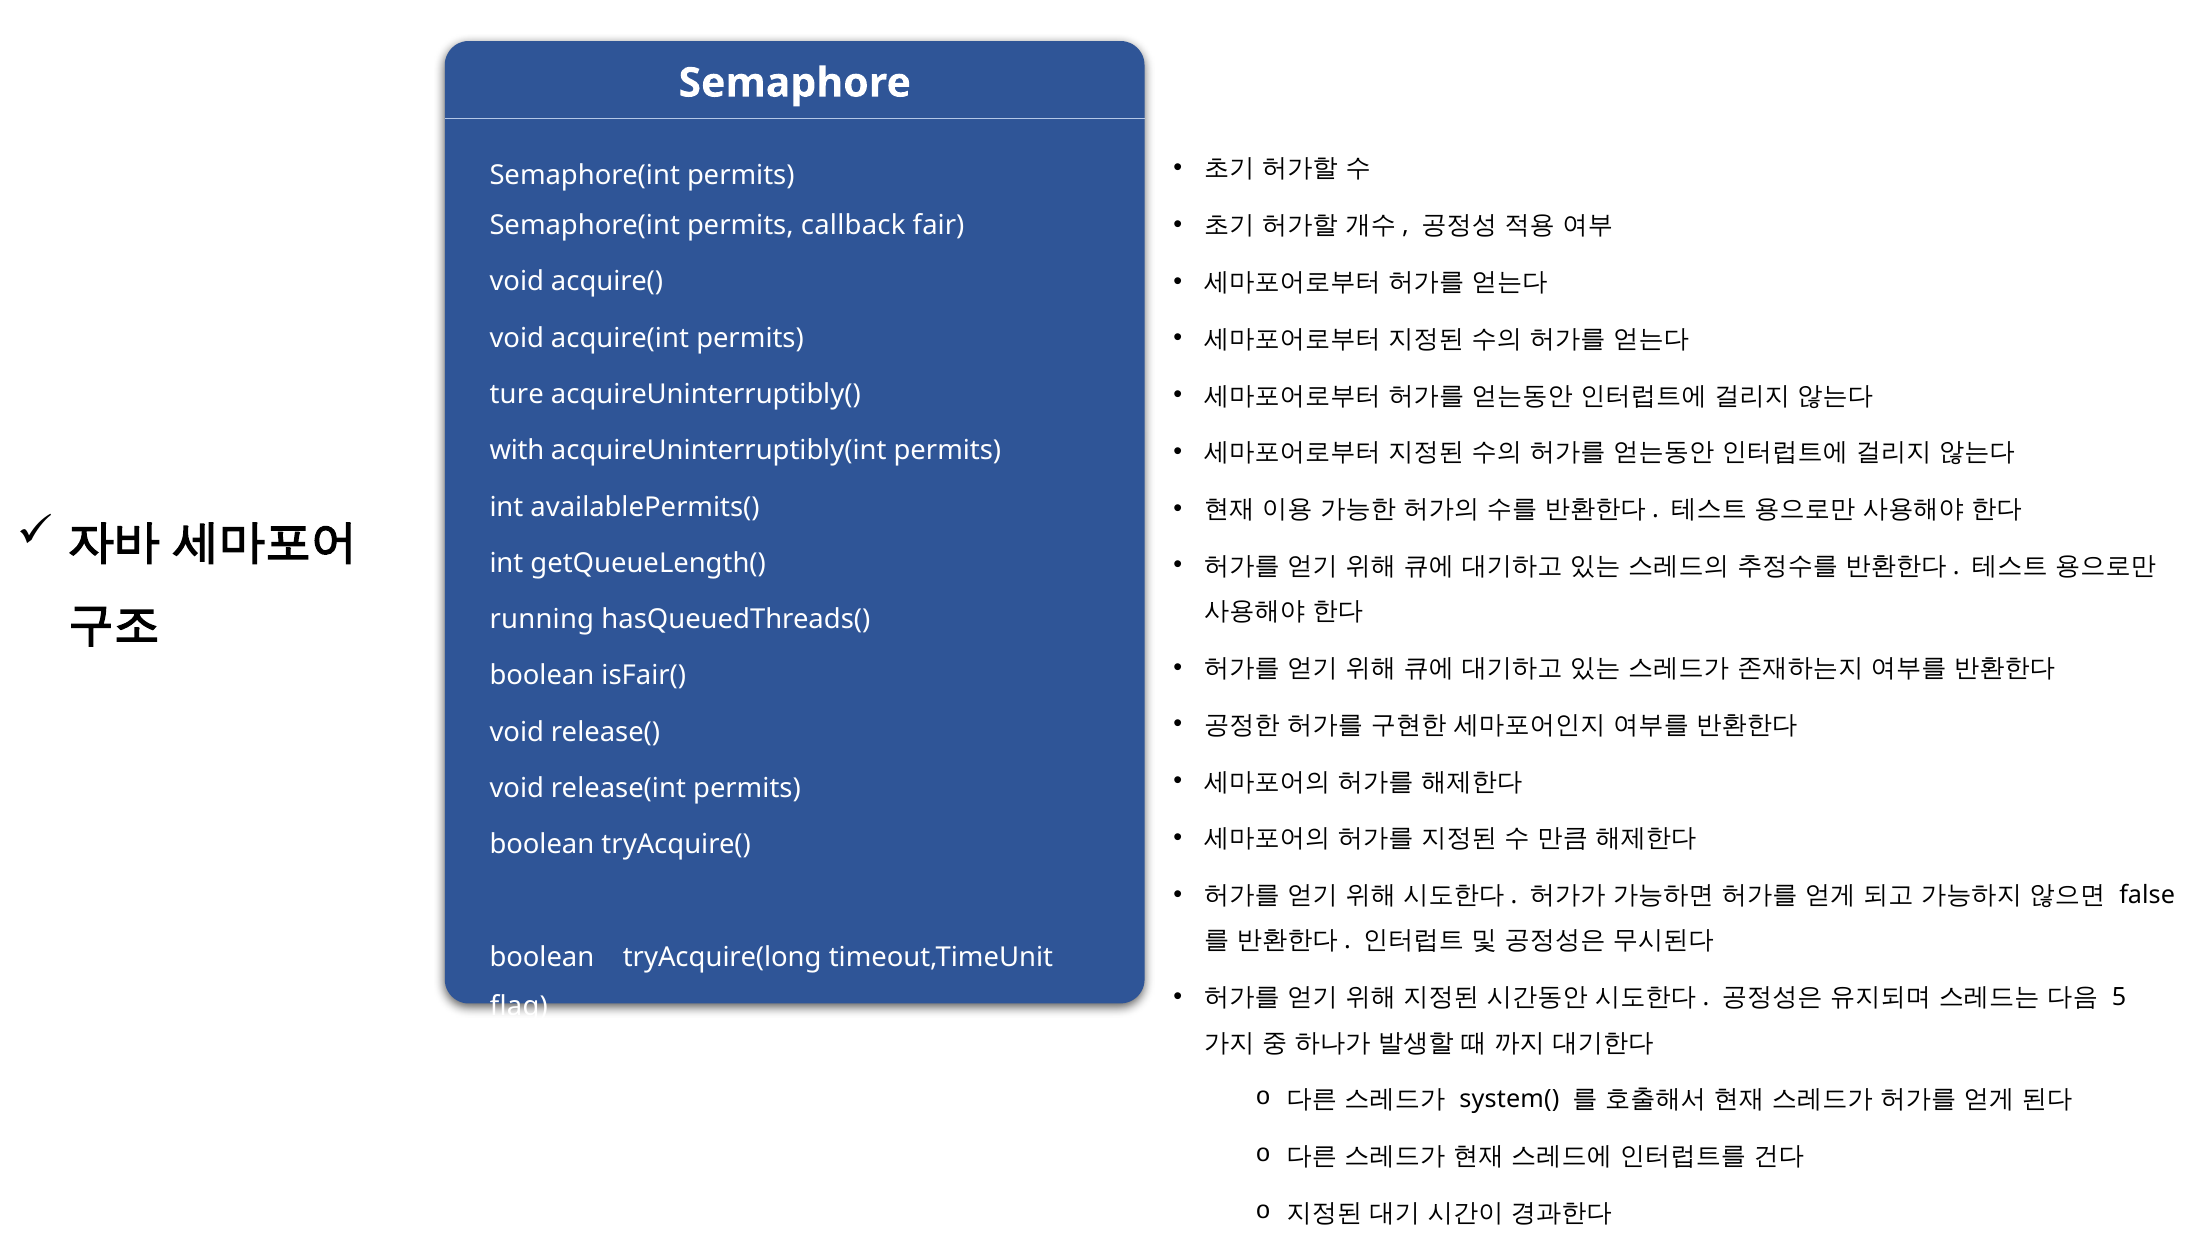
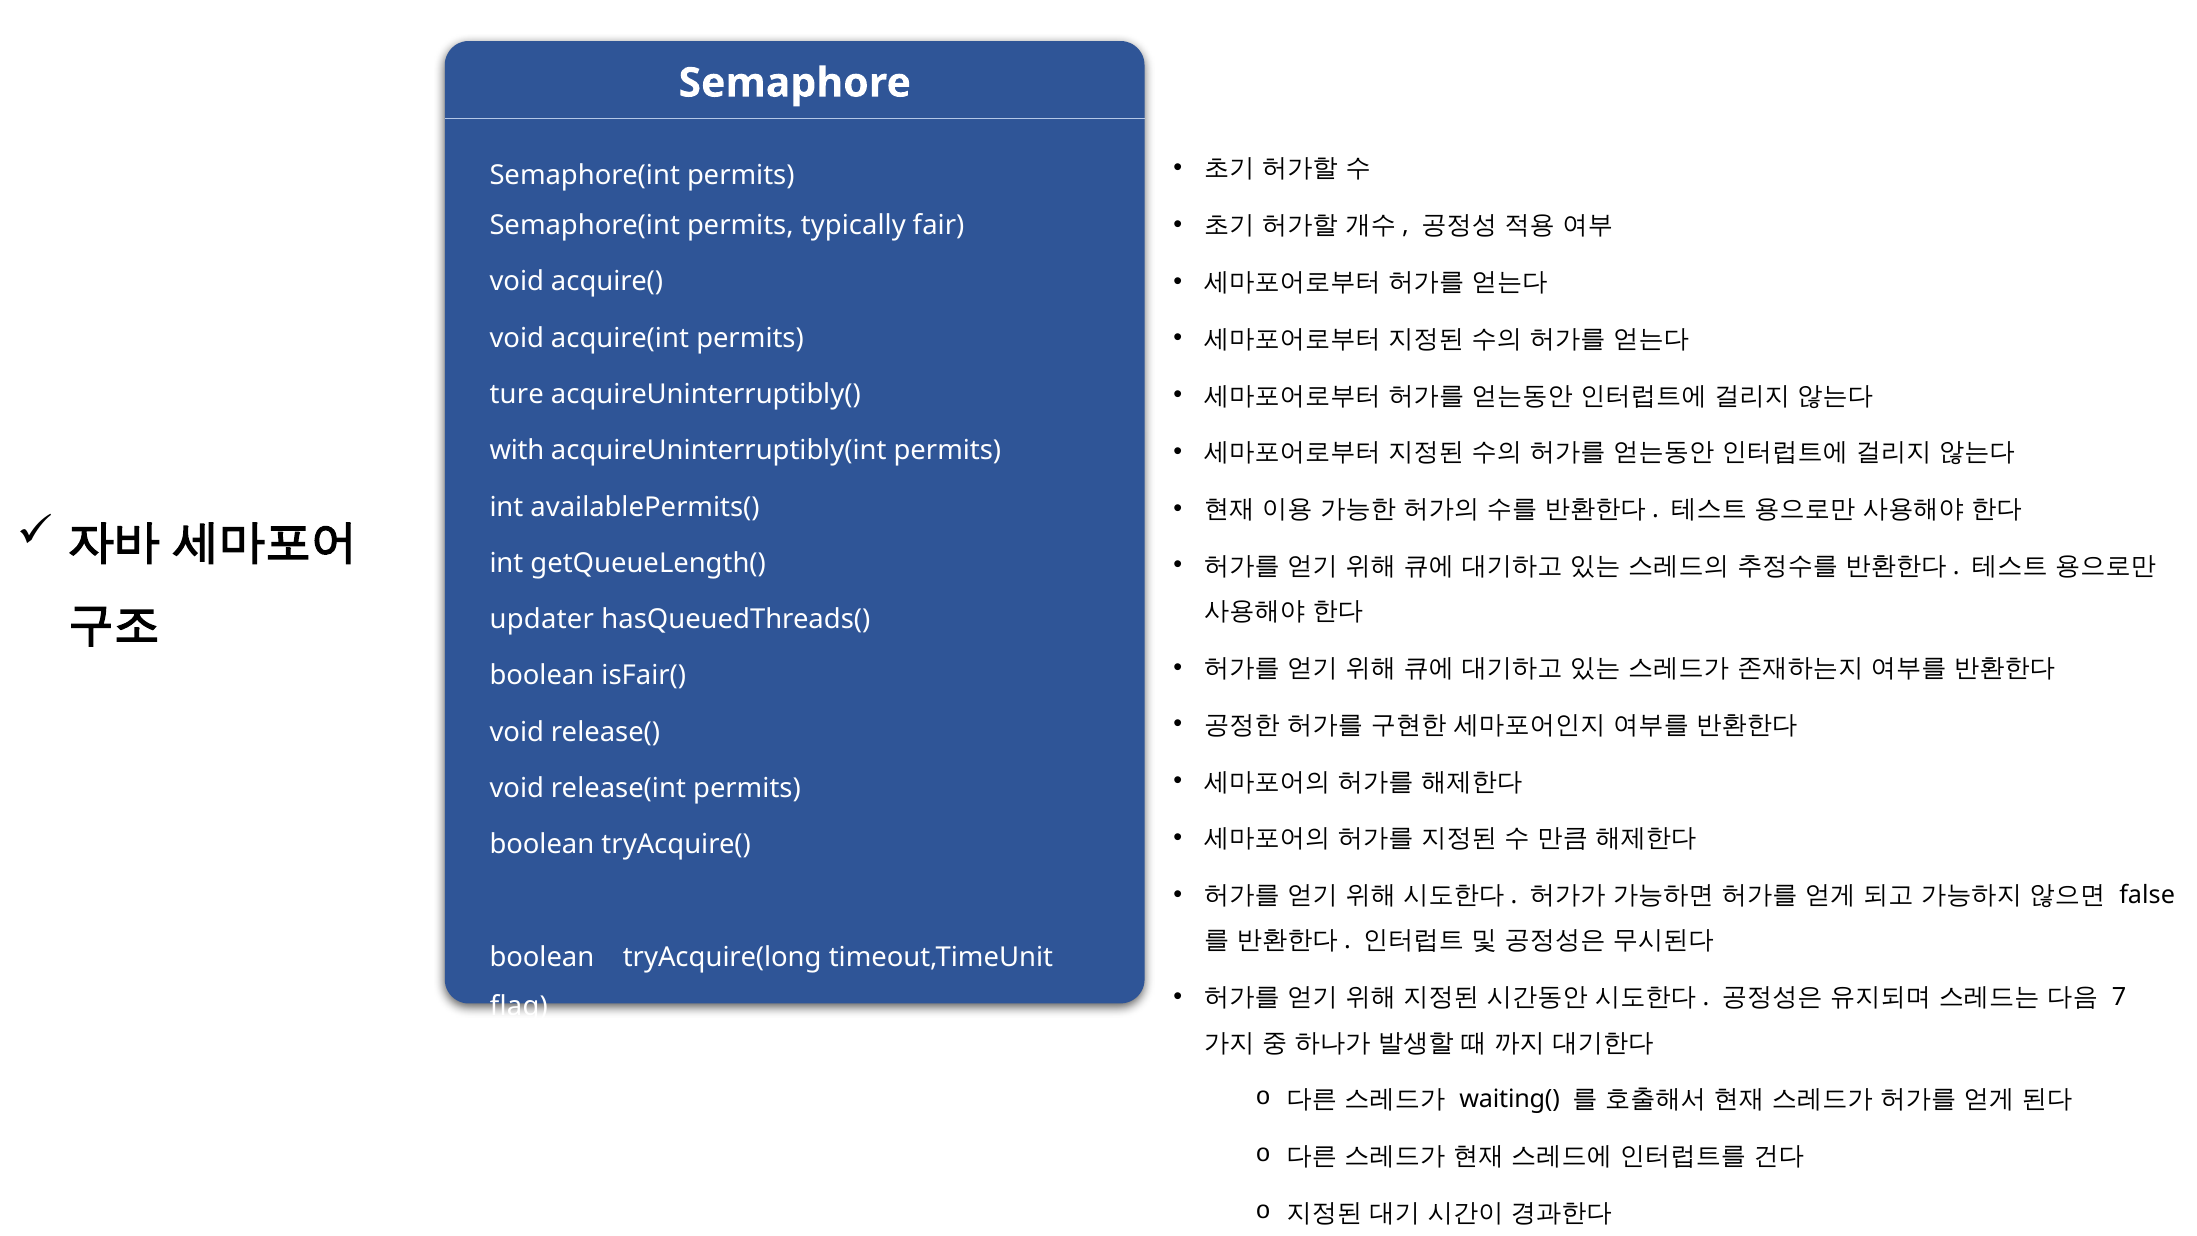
callback: callback -> typically (853, 225)
running: running -> updater (542, 619)
5: 5 -> 7 (2119, 997)
system(: system( -> waiting( (1510, 1099)
